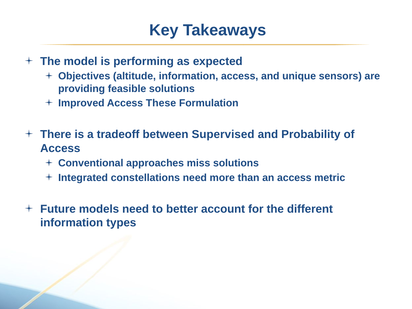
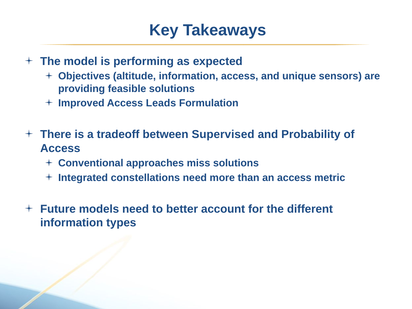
These: These -> Leads (161, 103)
